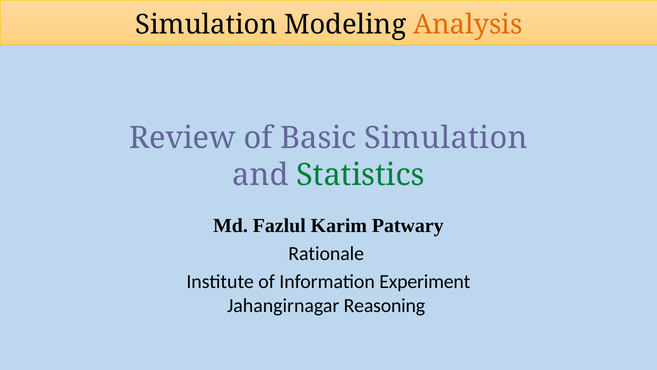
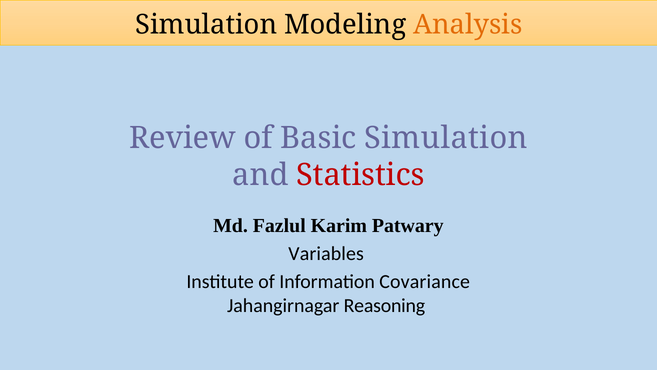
Statistics colour: green -> red (360, 175)
Rationale: Rationale -> Variables (326, 253)
Experiment: Experiment -> Covariance (425, 282)
